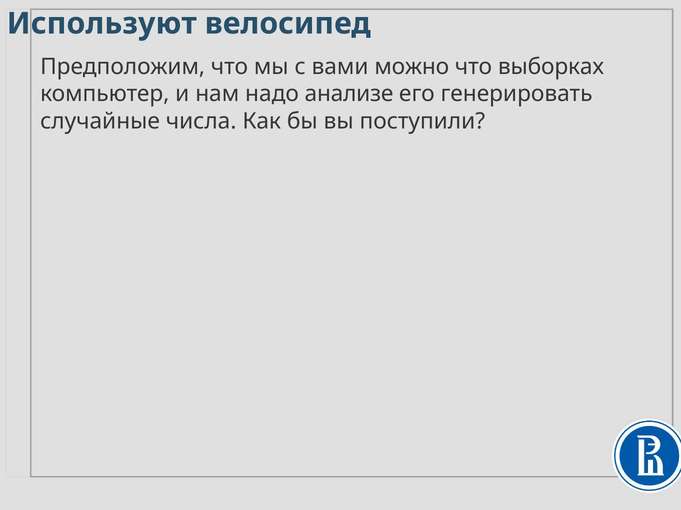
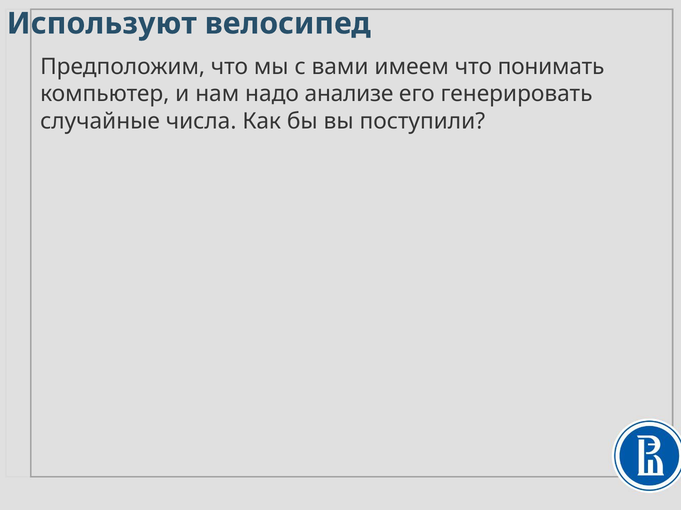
можно: можно -> имеем (412, 67)
выборках: выборках -> понимать (551, 67)
